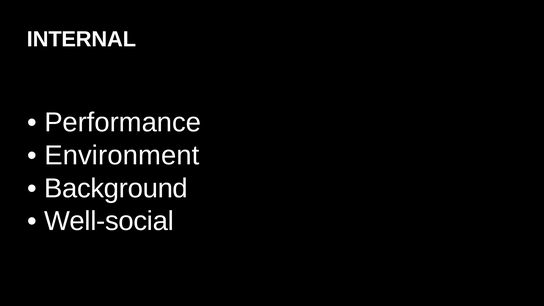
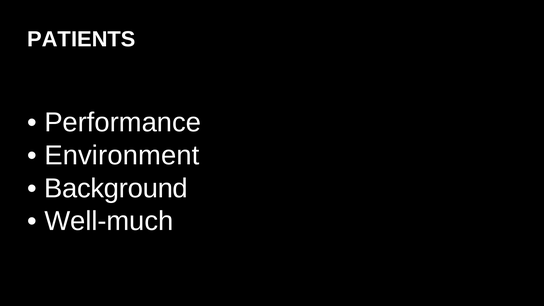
INTERNAL: INTERNAL -> PATIENTS (81, 39)
Well-social: Well-social -> Well-much (109, 221)
